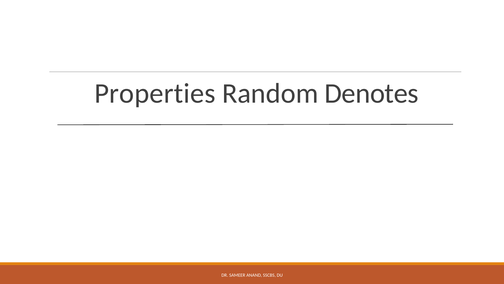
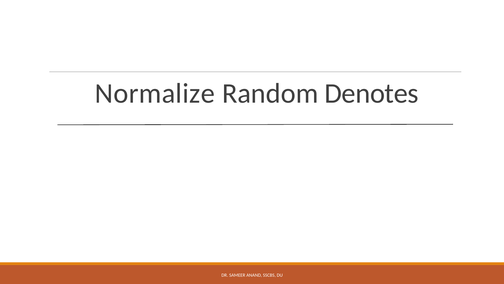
Properties: Properties -> Normalize (155, 93)
